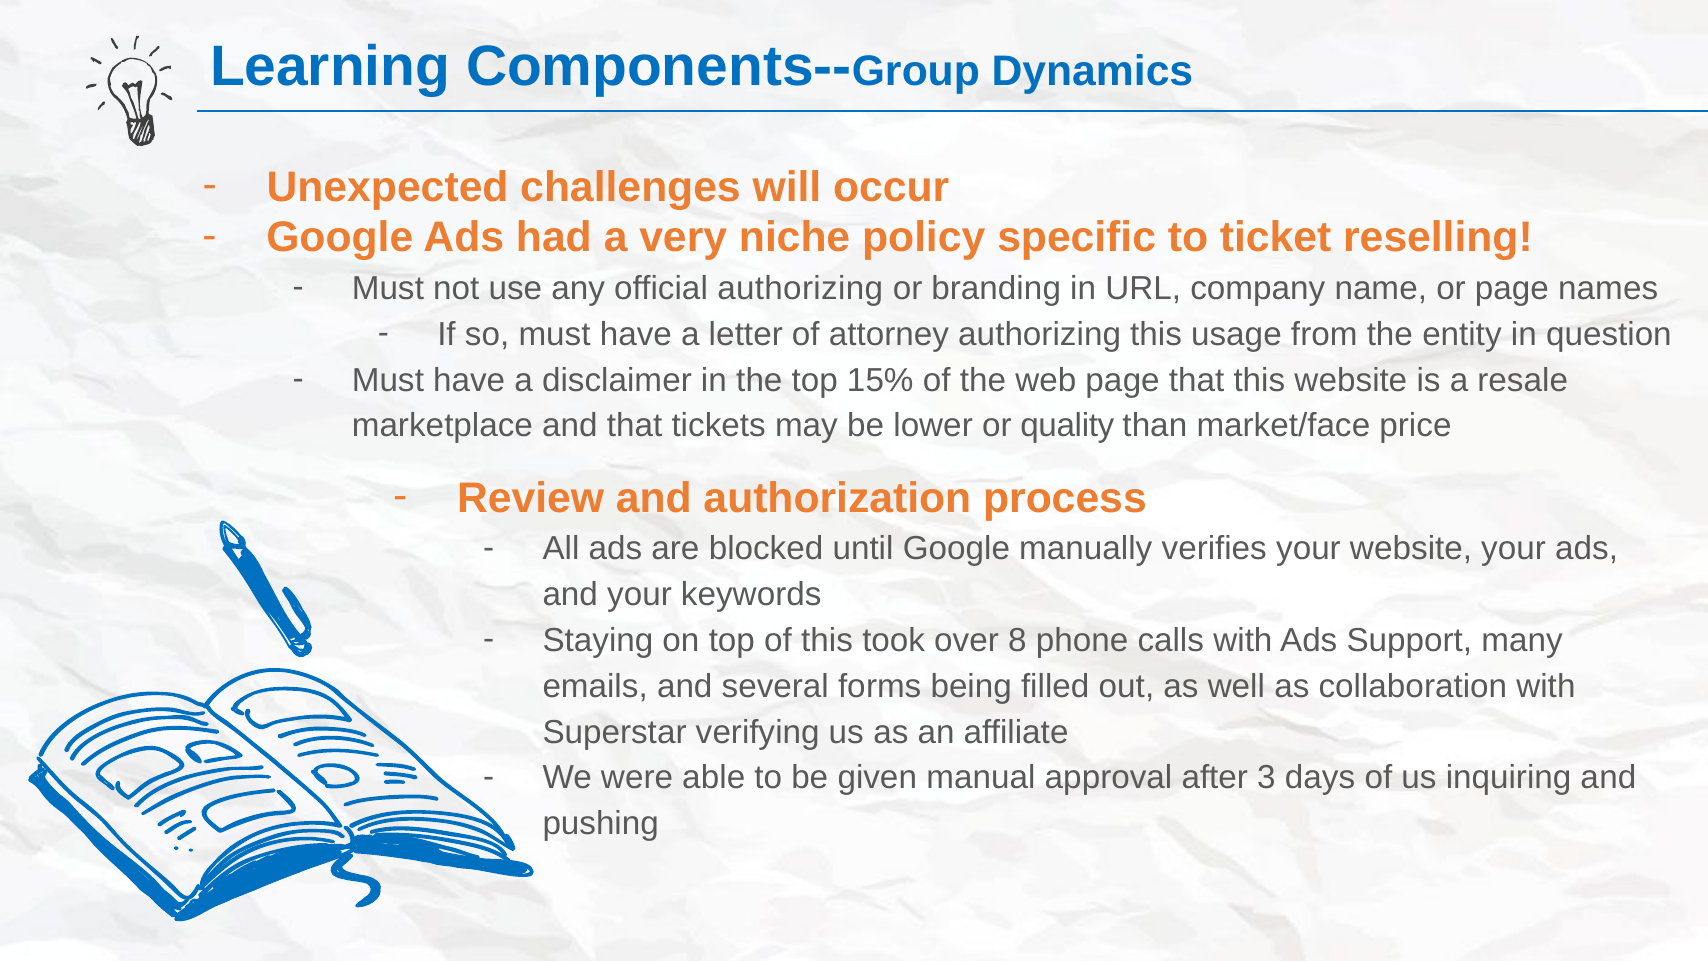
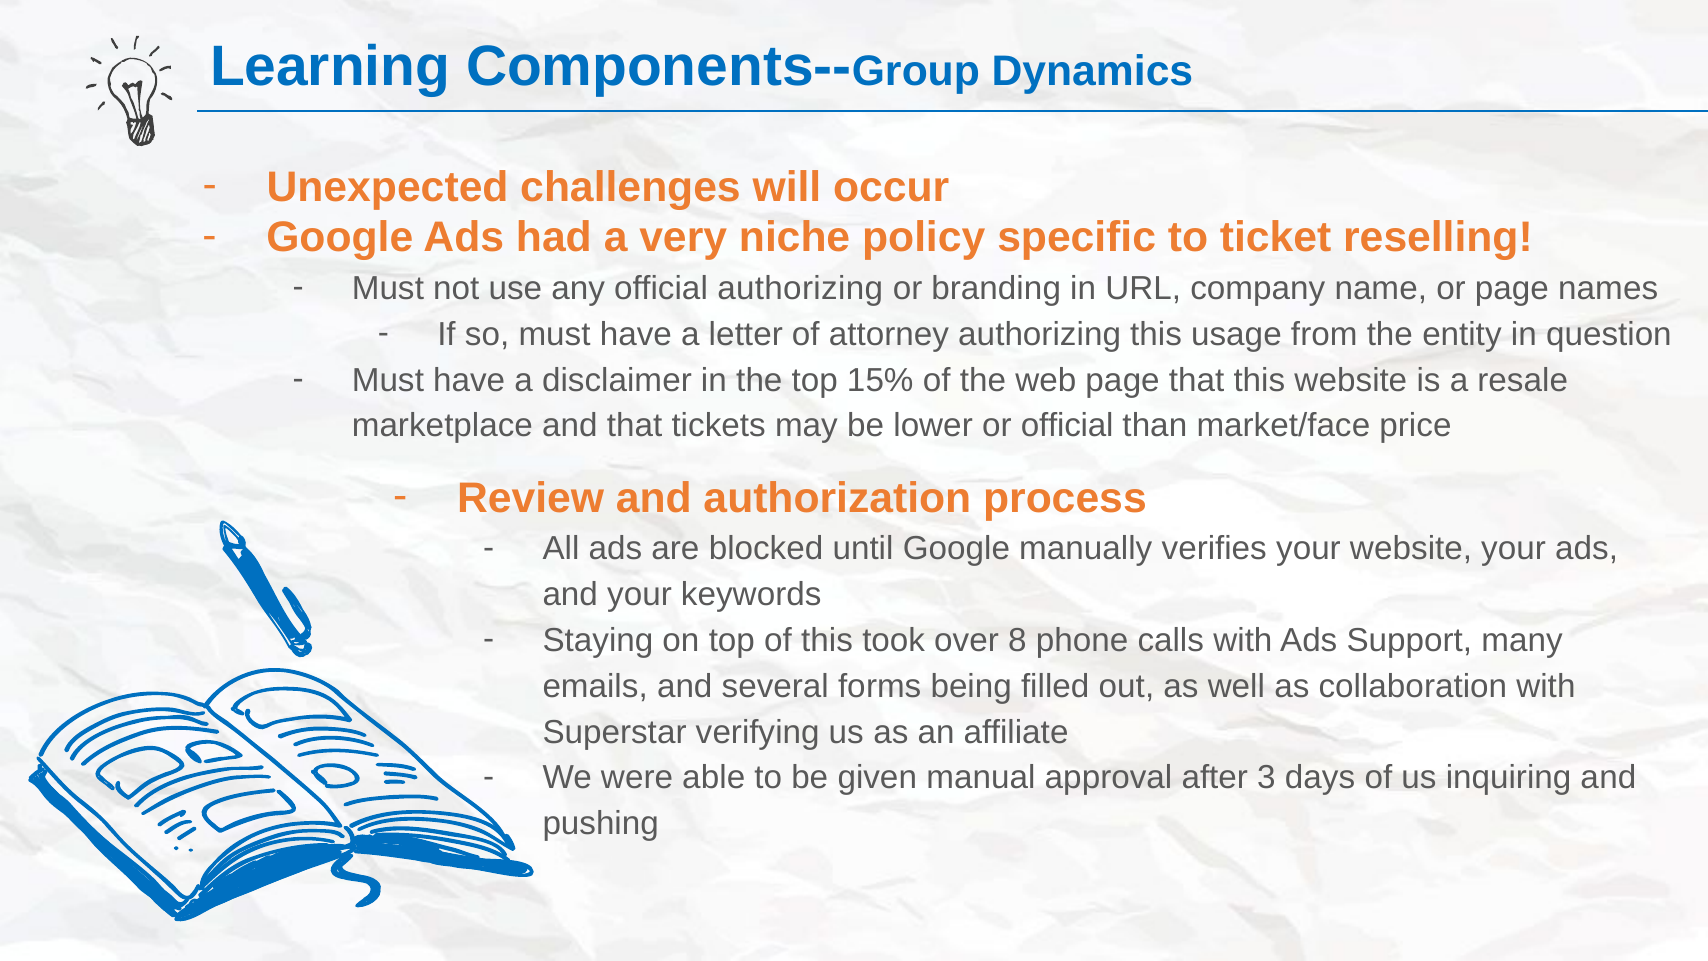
or quality: quality -> official (1067, 426)
